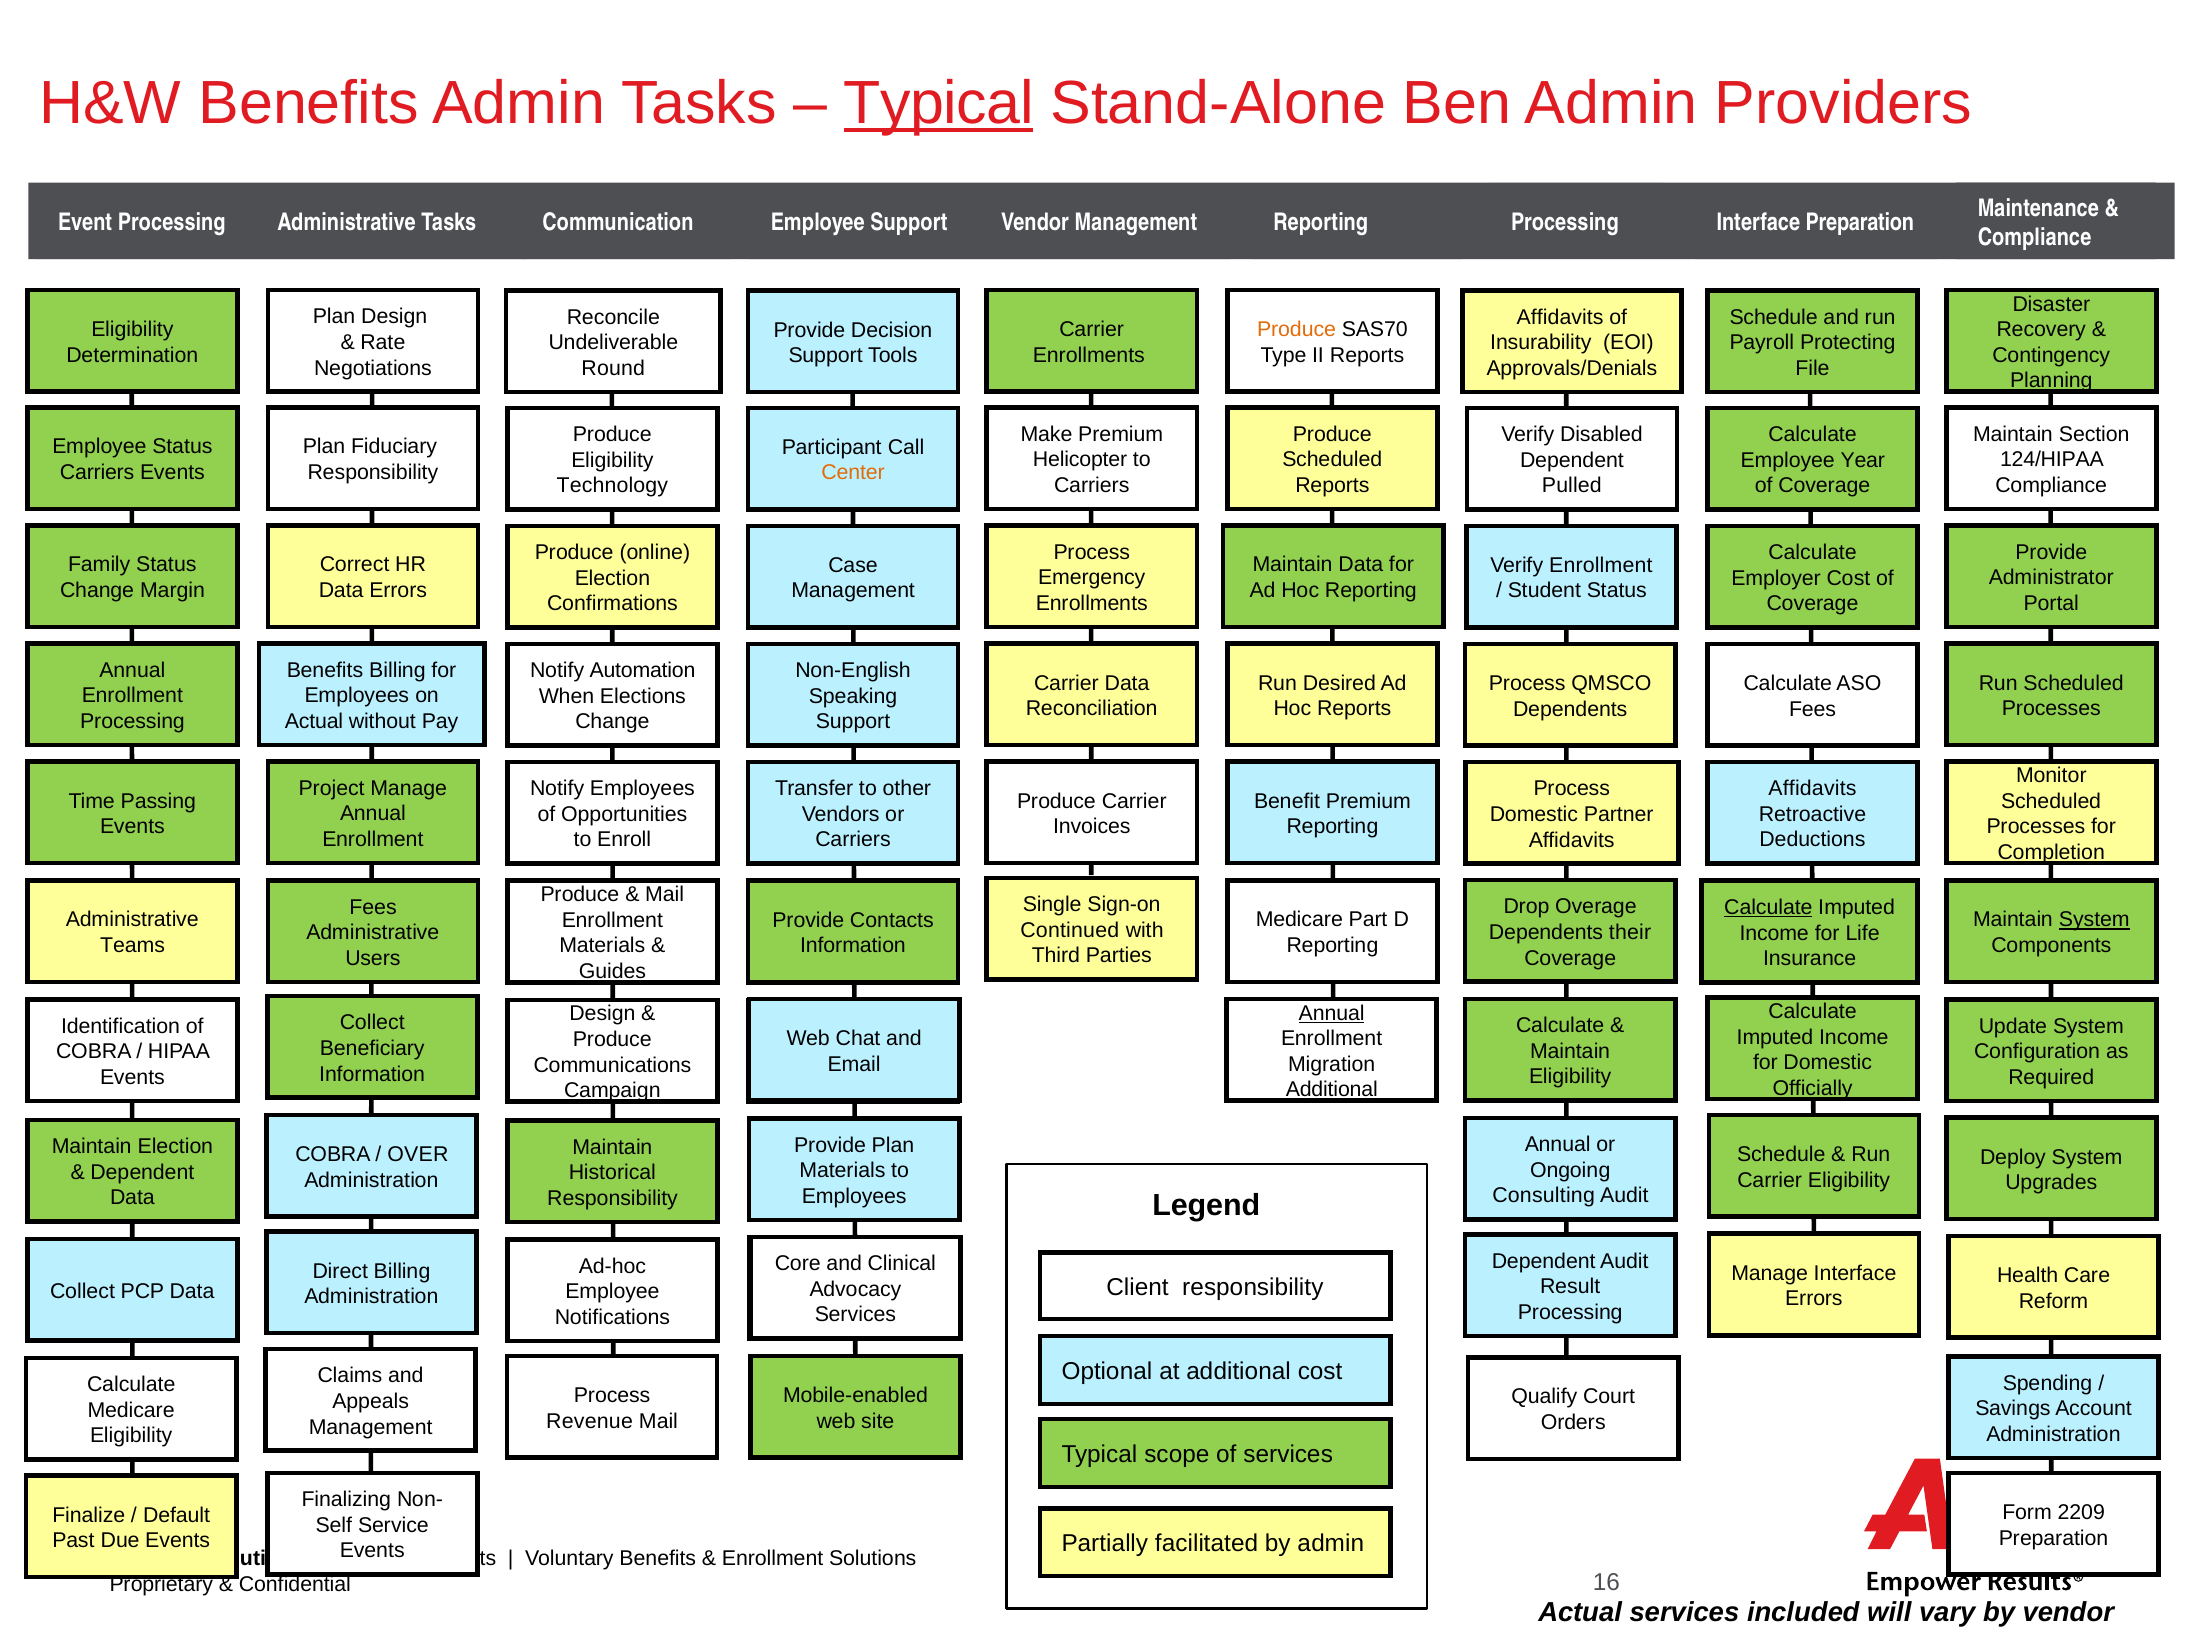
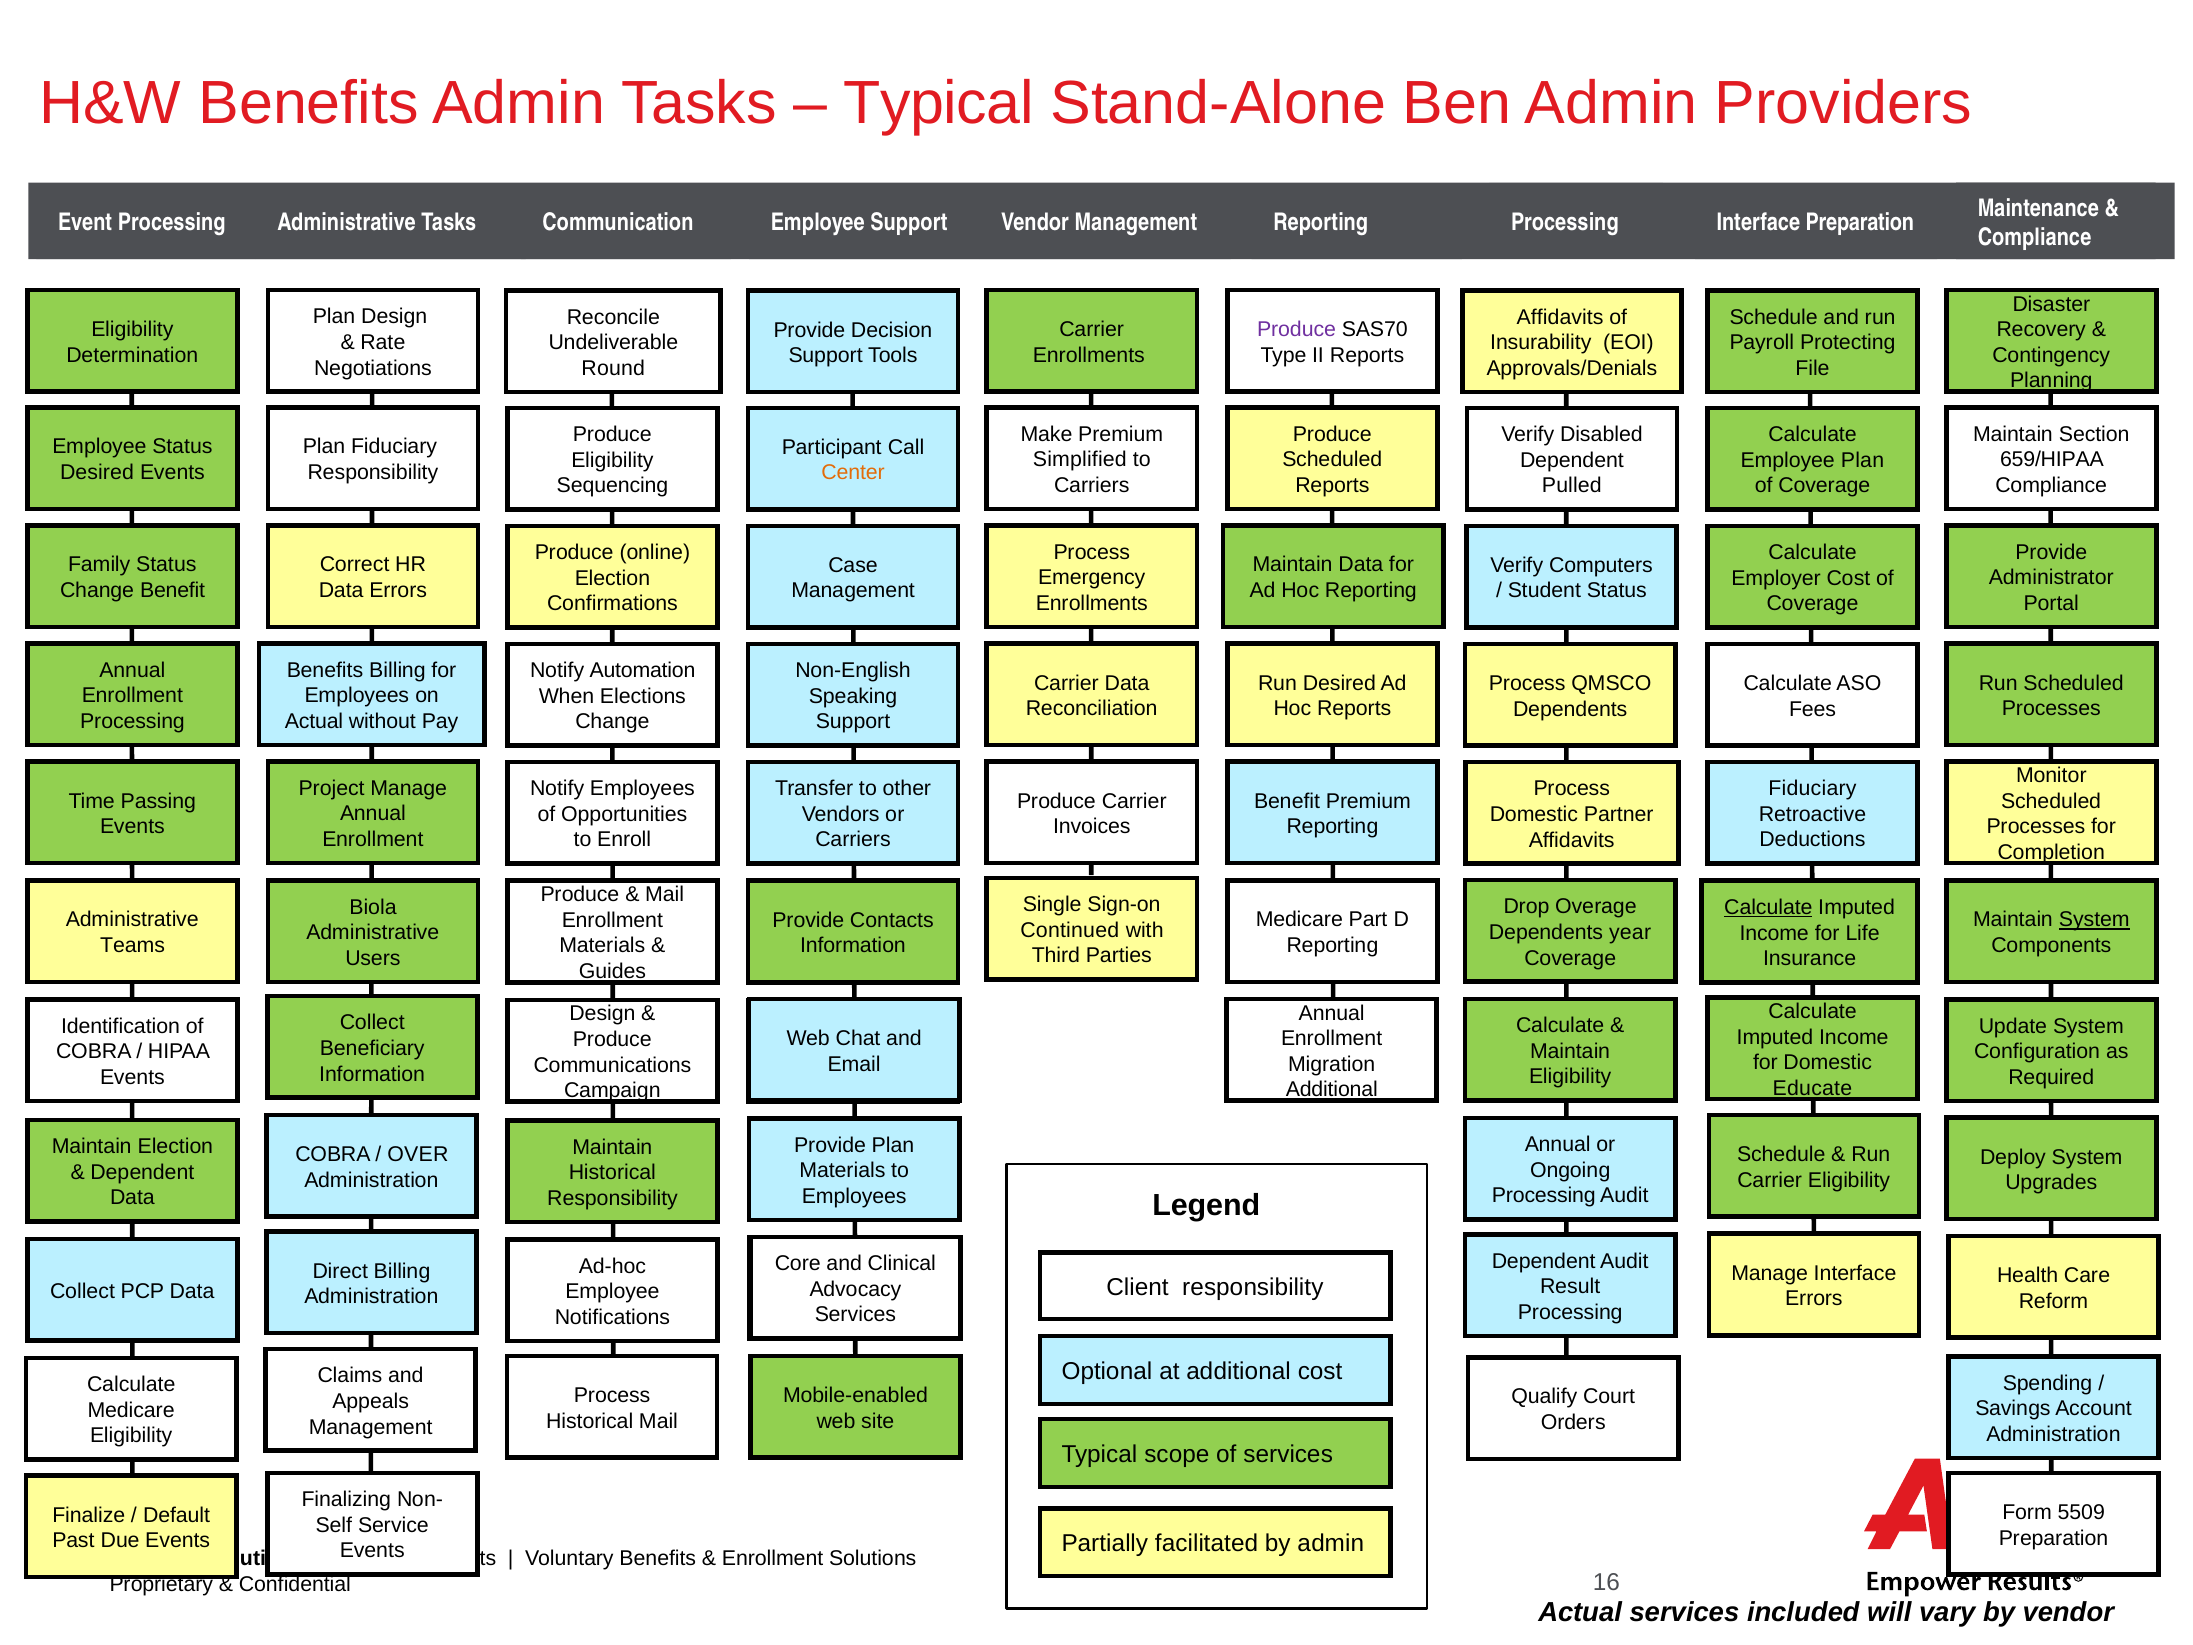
Typical underline: present -> none (939, 104)
Produce colour: orange -> purple (1297, 330)
Helicopter: Helicopter -> Simplified (1080, 460)
124/HIPAA: 124/HIPAA -> 659/HIPAA (2052, 460)
Employee Year: Year -> Plan (1862, 460)
Carriers: Carriers -> Desired (97, 472)
Technology: Technology -> Sequencing (613, 486)
Verify Enrollment: Enrollment -> Computers (1601, 565)
Change Margin: Margin -> Benefit (173, 590)
Affidavits: Affidavits -> Fiduciary (1812, 789)
Fees: Fees -> Biola (373, 907)
their: their -> year (1630, 932)
Annual underline: present -> none (1332, 1013)
Officially: Officially -> Educate (1812, 1088)
Consulting: Consulting -> Processing (1544, 1195)
Revenue: Revenue -> Historical (590, 1421)
2209: 2209 -> 5509 (2081, 1512)
